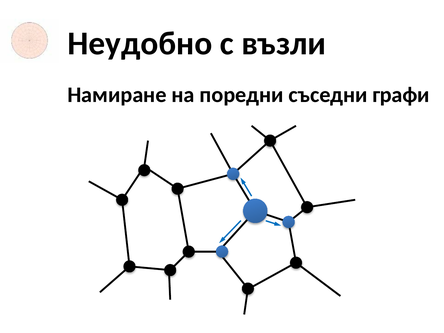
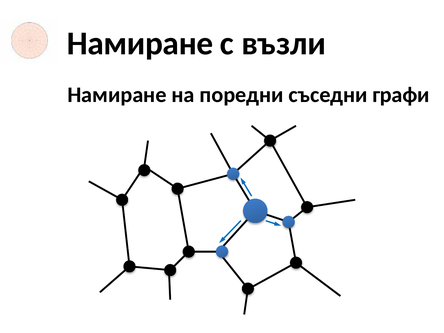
Неудобно: Неудобно -> Намиране (140, 43)
